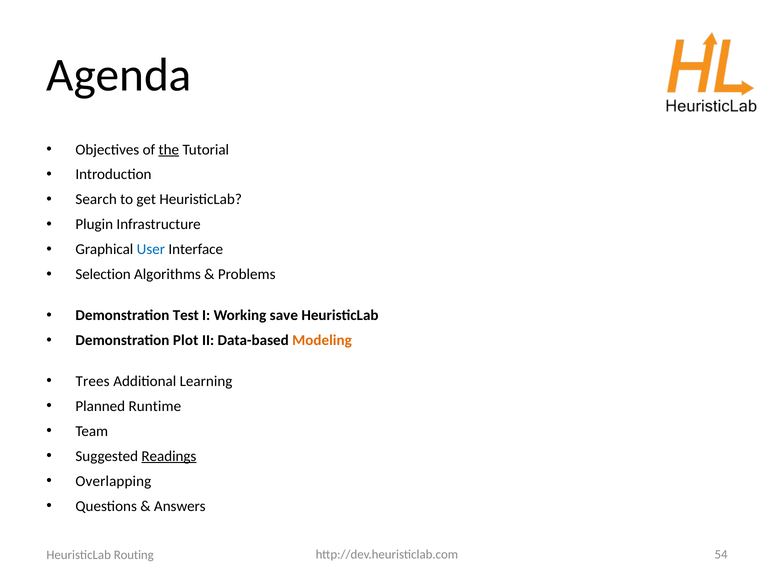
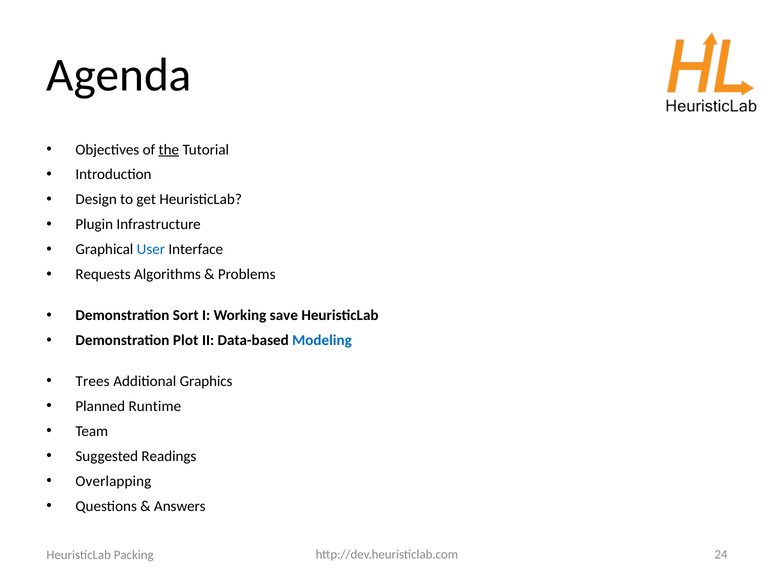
Search: Search -> Design (96, 199)
Selection: Selection -> Requests (103, 274)
Test: Test -> Sort (186, 315)
Modeling colour: orange -> blue (322, 340)
Learning: Learning -> Graphics (206, 381)
Readings underline: present -> none (169, 456)
54: 54 -> 24 (721, 554)
Routing: Routing -> Packing (134, 554)
